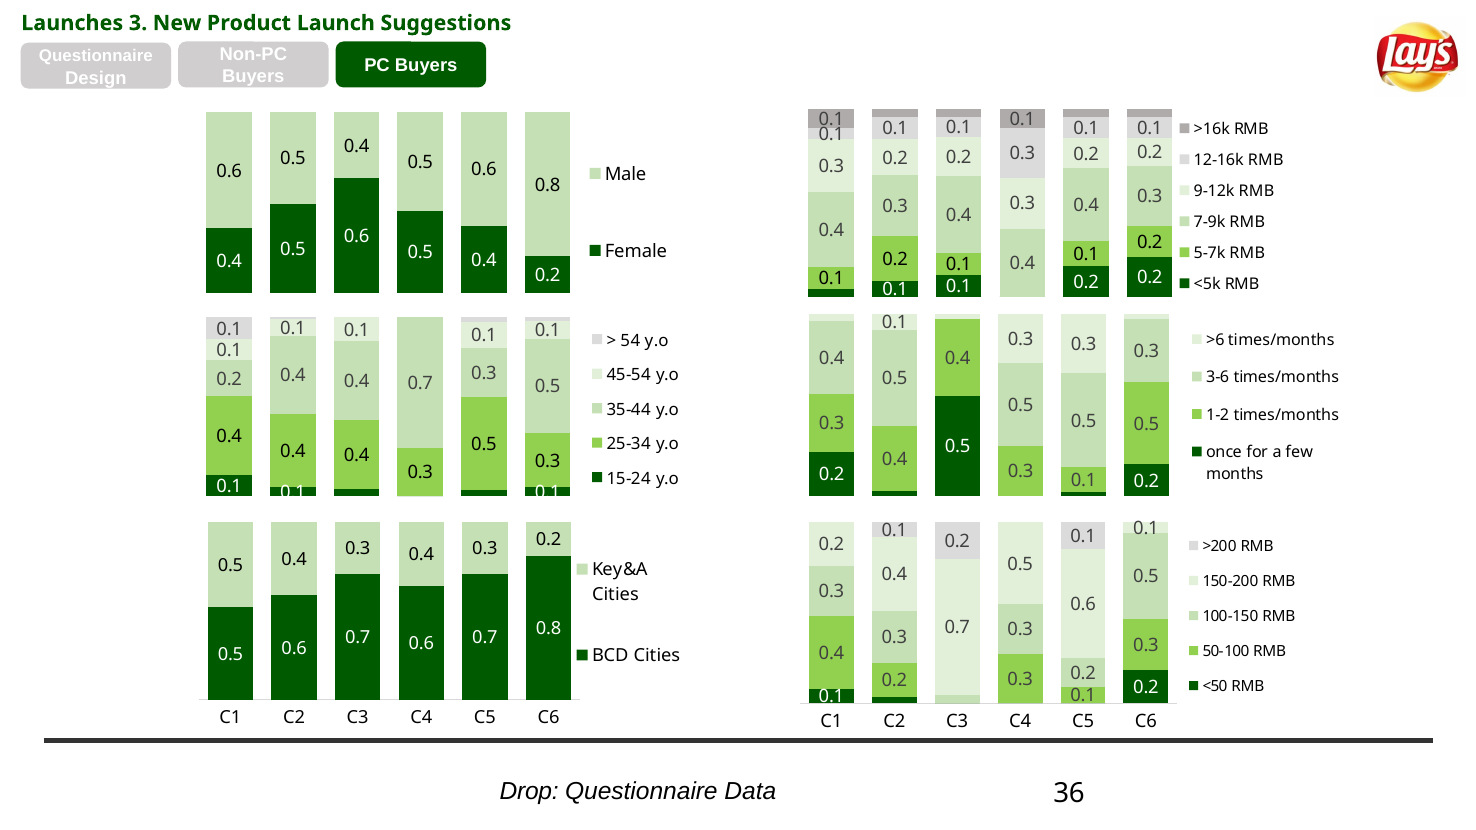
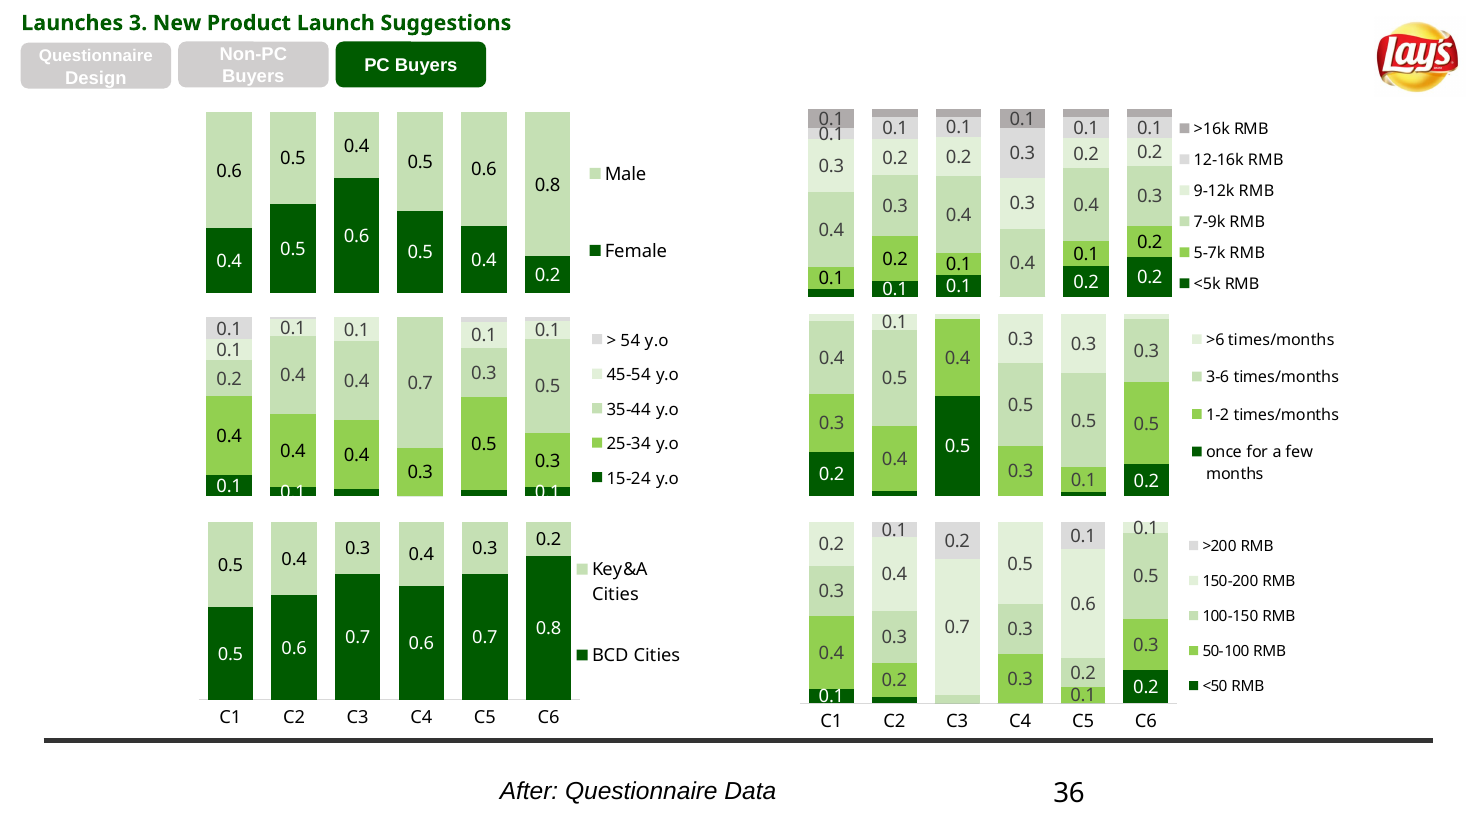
Drop: Drop -> After (529, 791)
